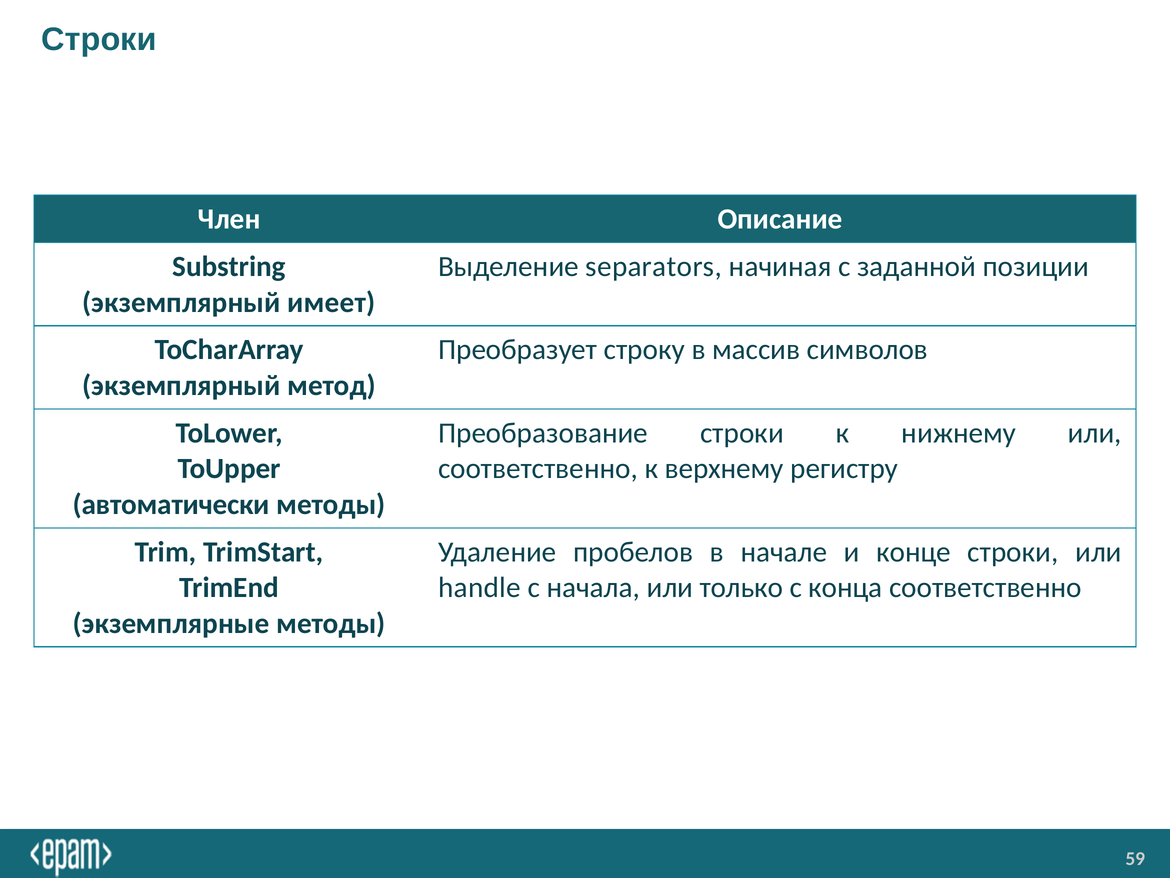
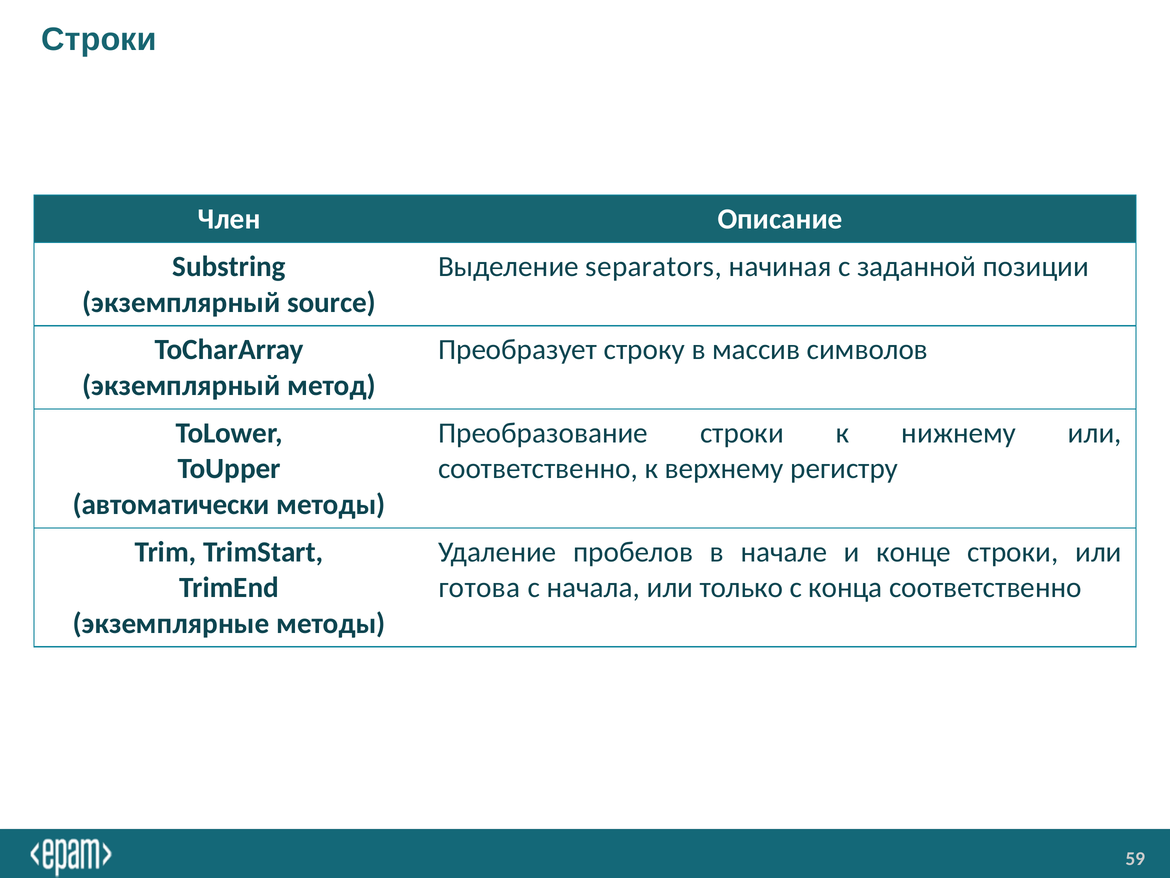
имеет: имеет -> source (332, 302)
handle: handle -> готова (479, 587)
